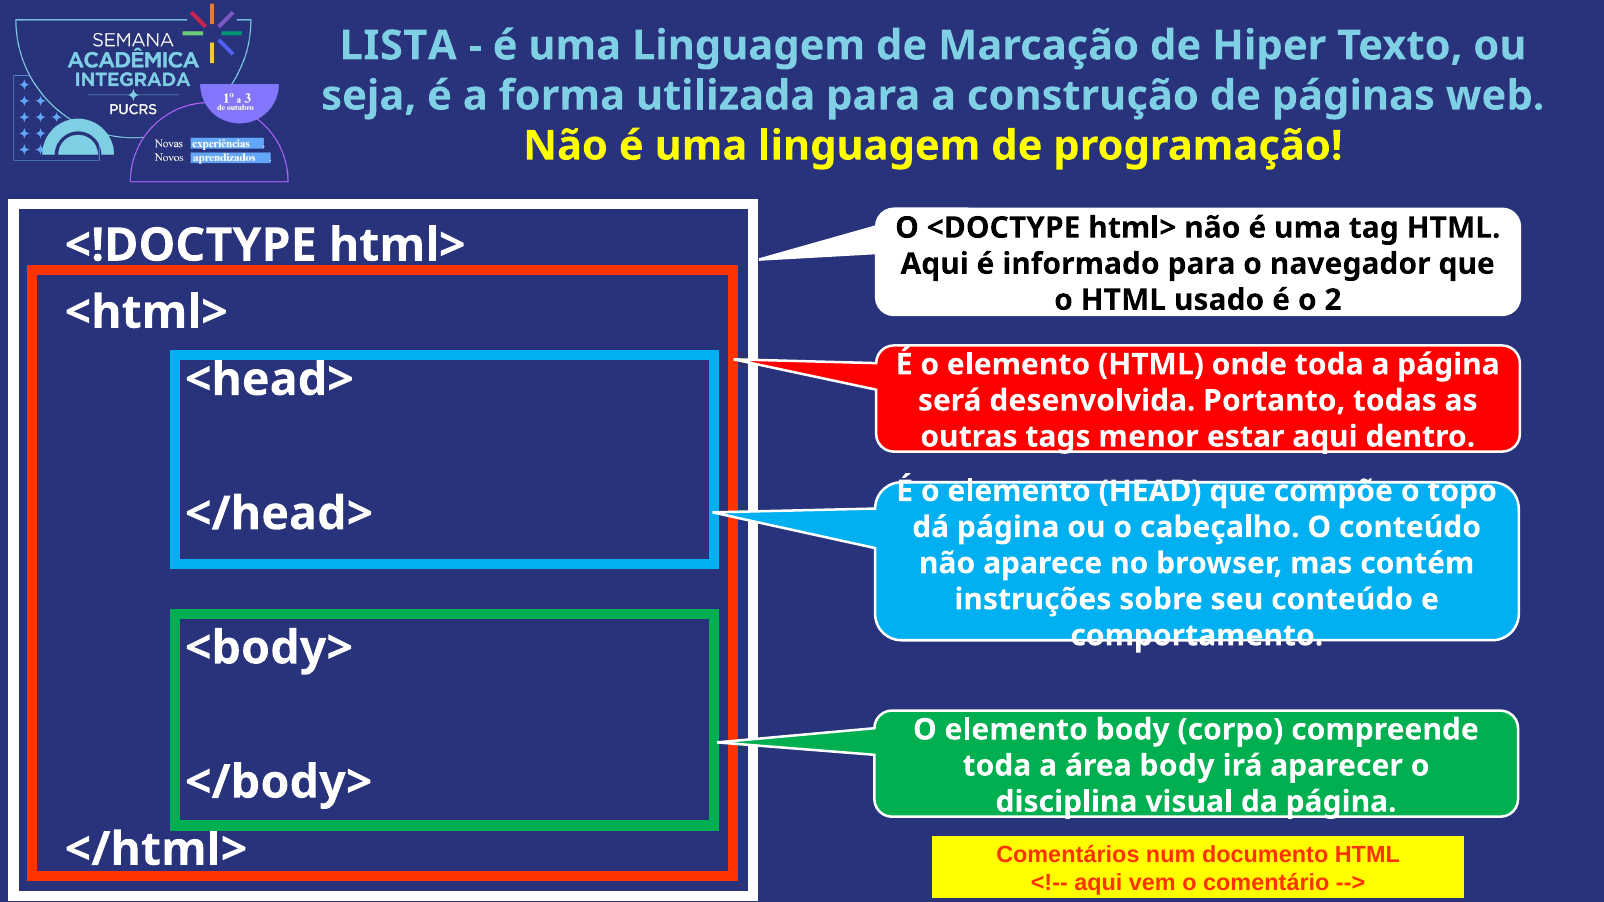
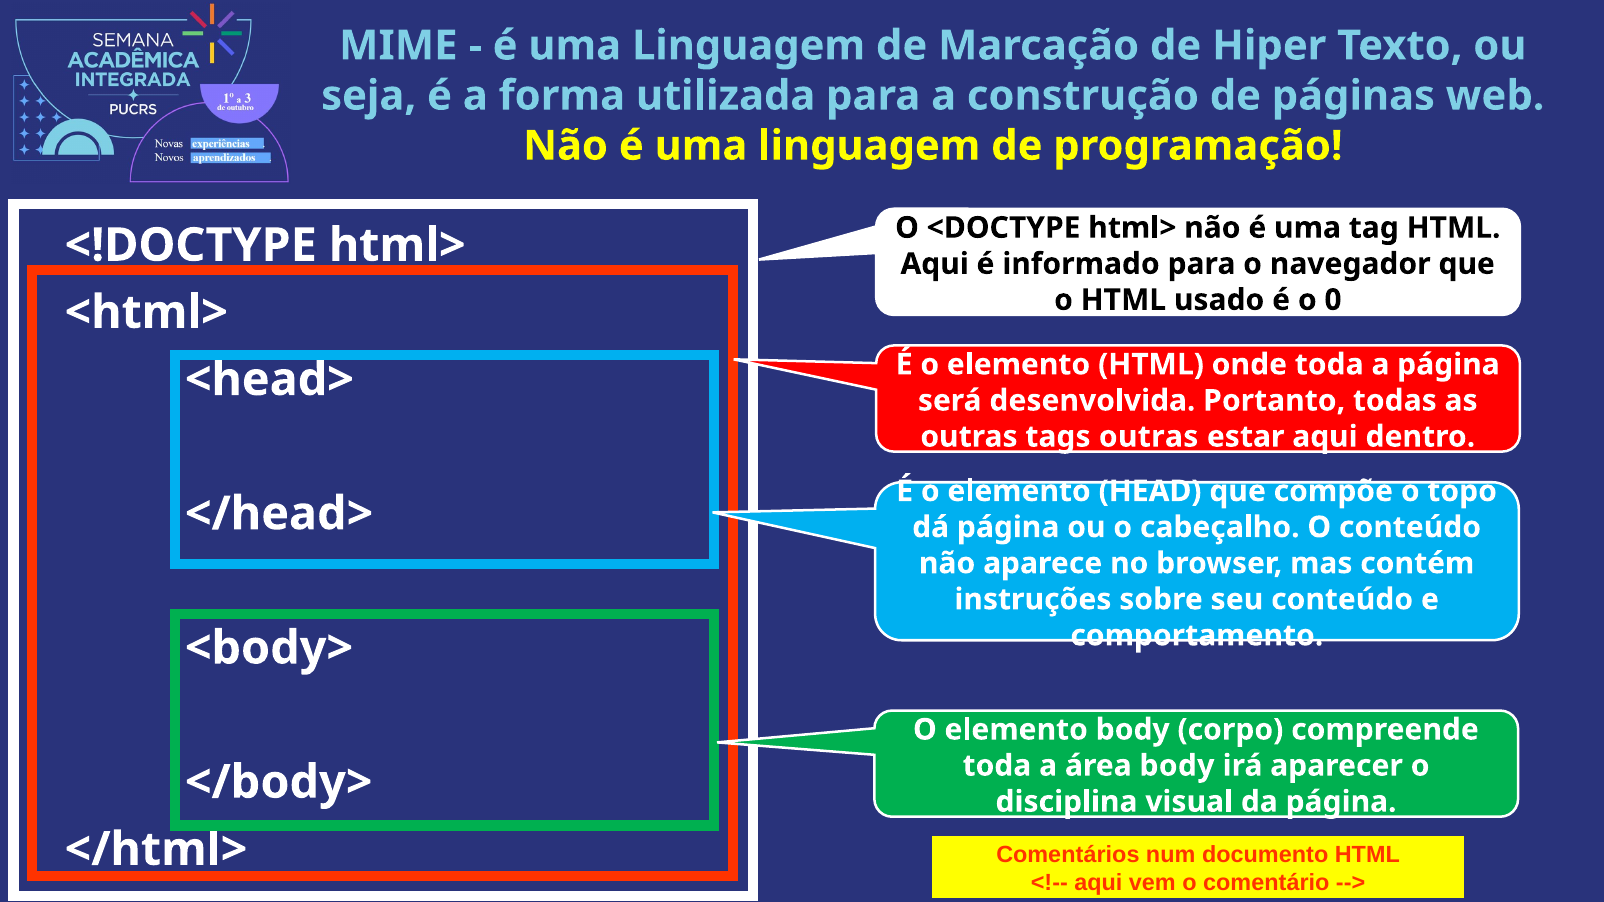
LISTA: LISTA -> MIME (398, 46)
2: 2 -> 0 (1333, 300)
tags menor: menor -> outras (1149, 437)
